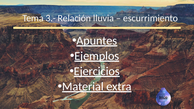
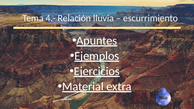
3.-: 3.- -> 4.- (51, 18)
